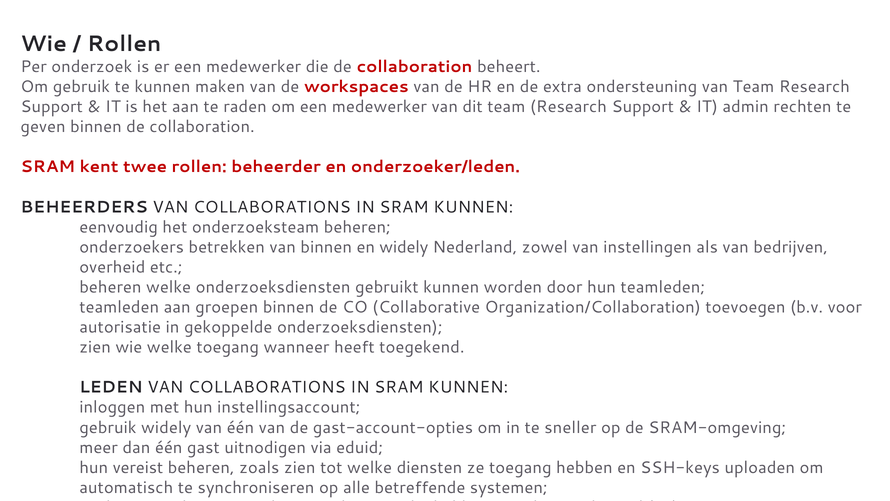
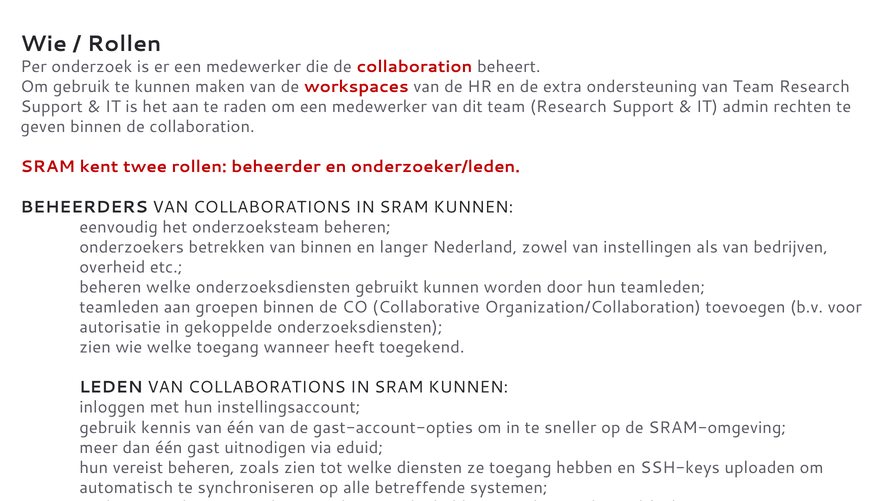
en widely: widely -> langer (404, 247)
gebruik widely: widely -> kennis (166, 427)
